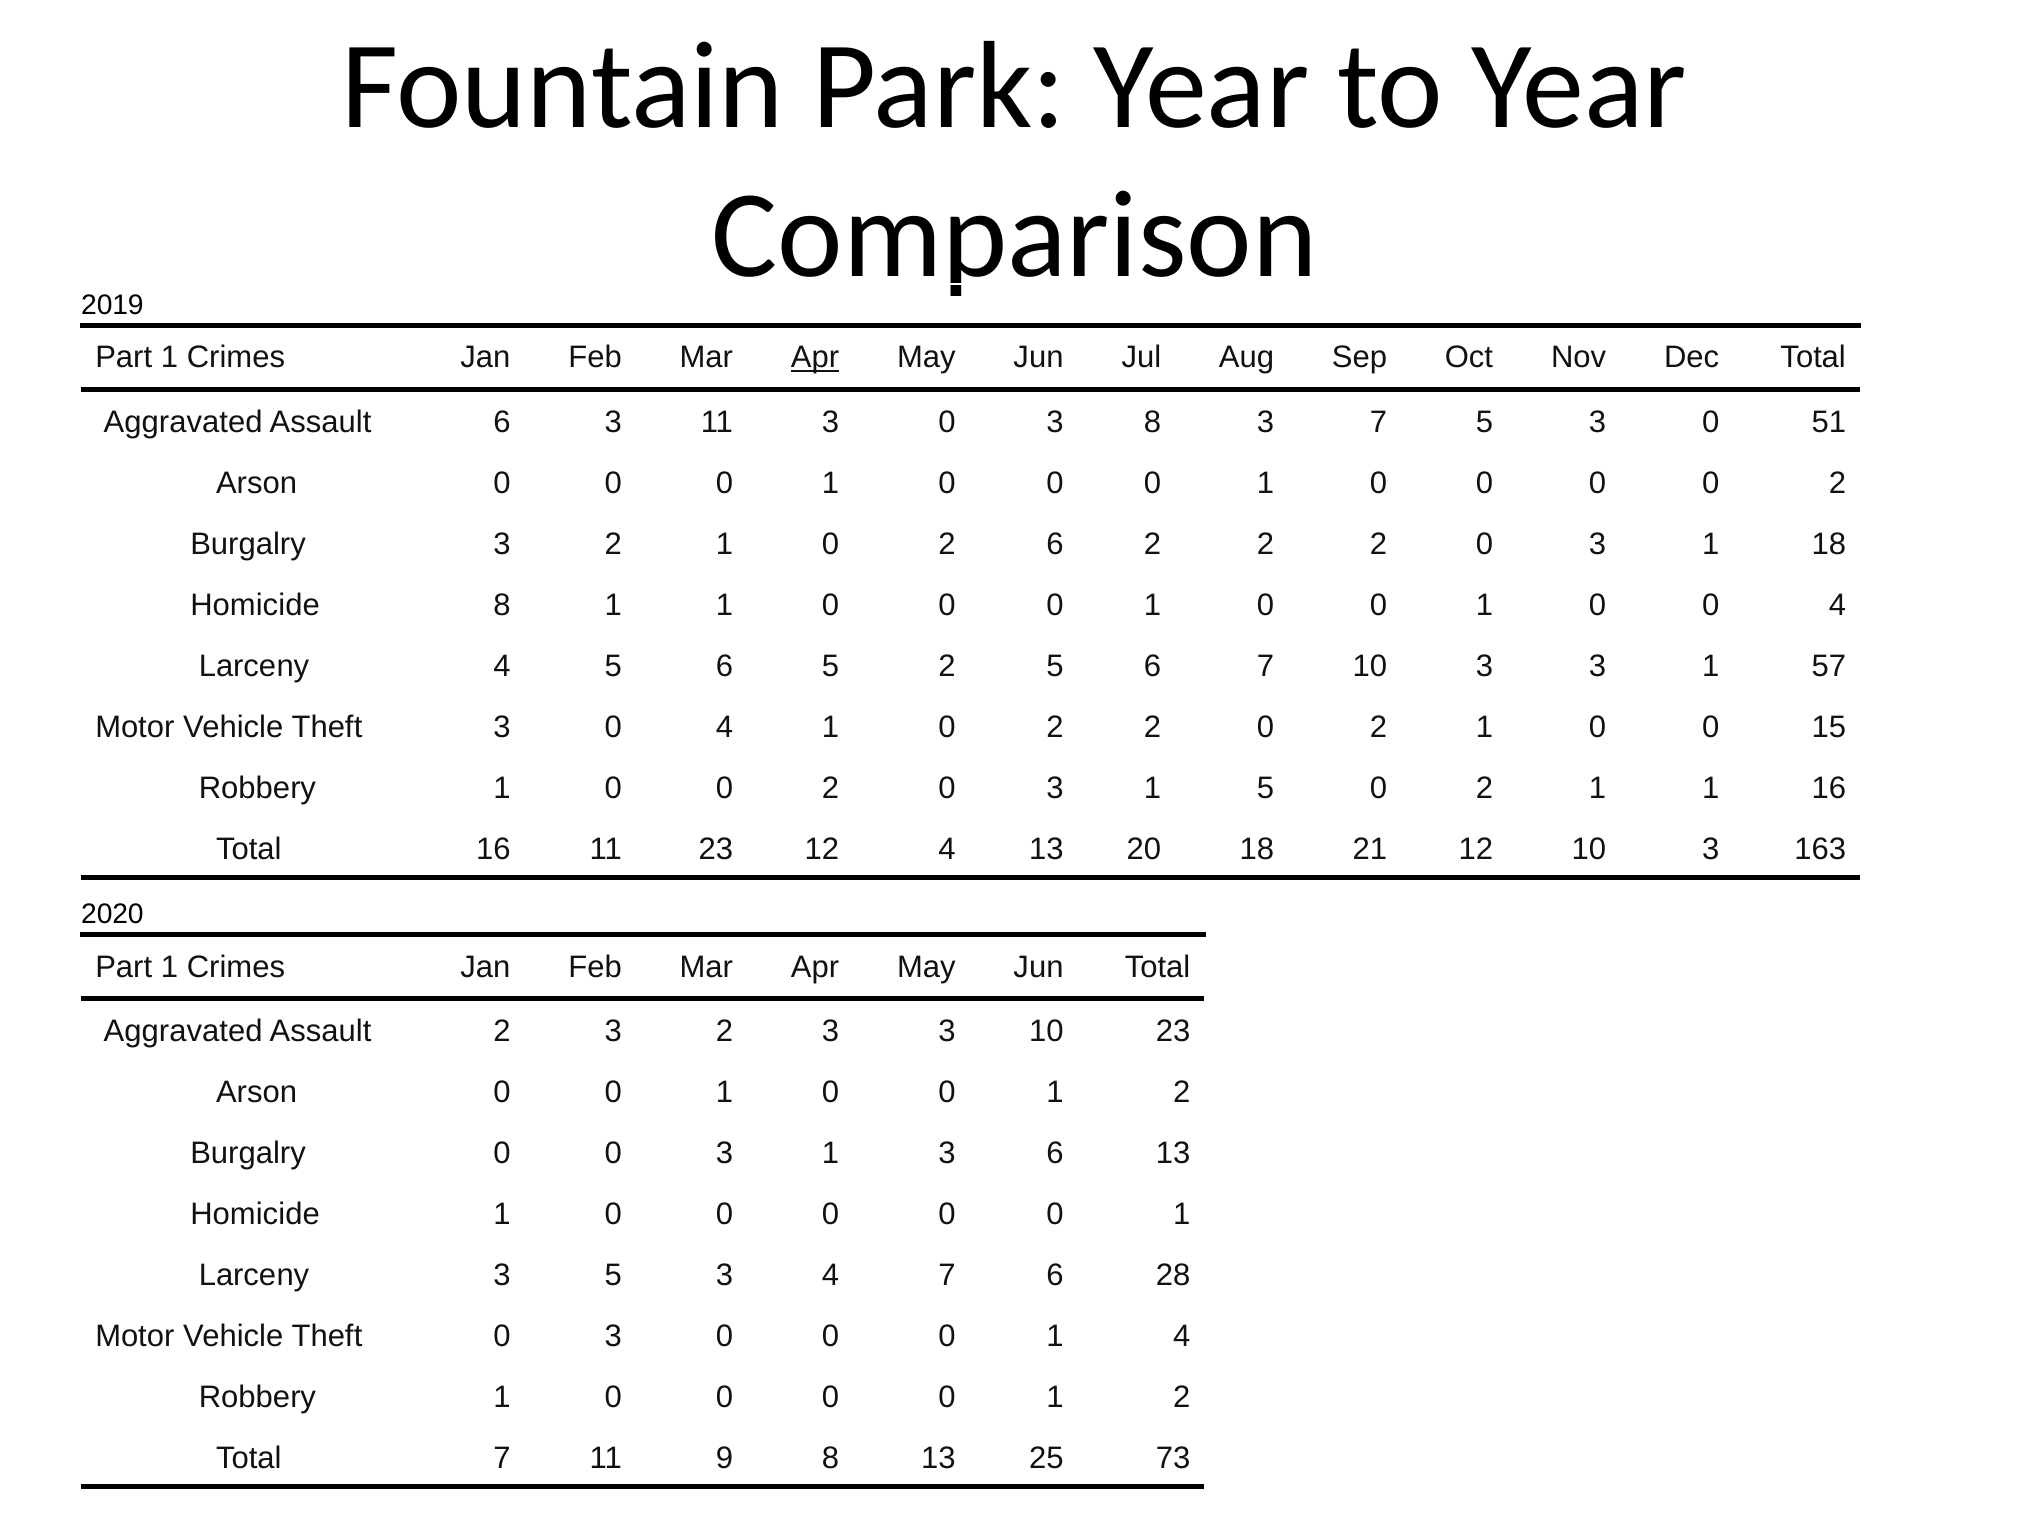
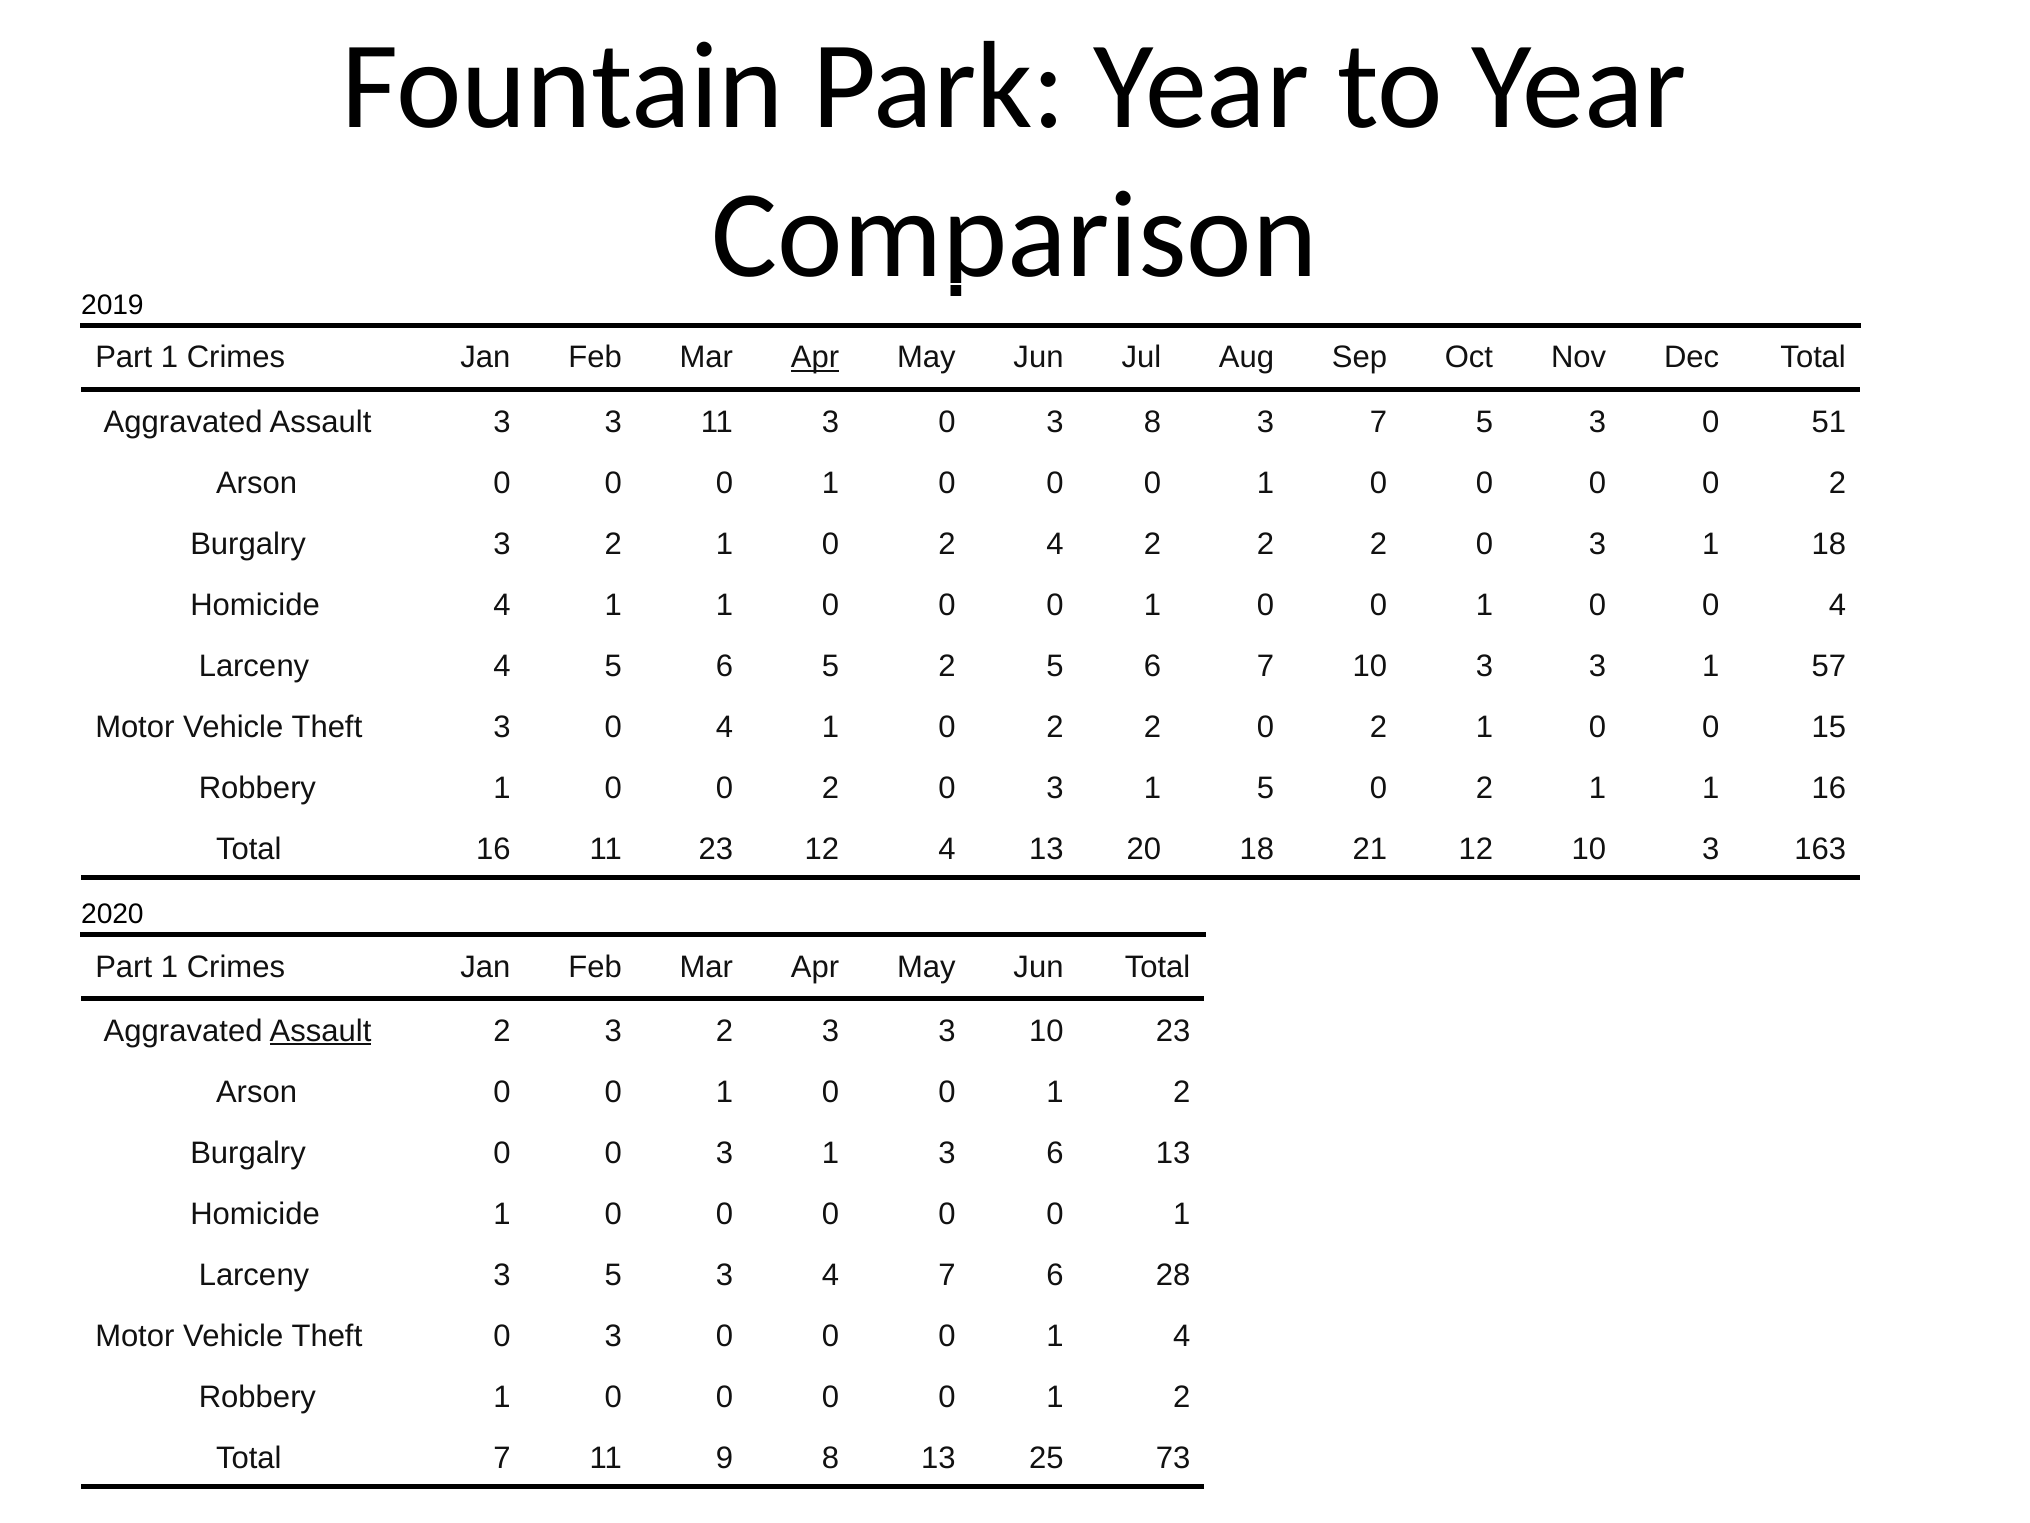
Assault 6: 6 -> 3 (502, 422)
2 6: 6 -> 4 (1055, 544)
Homicide 8: 8 -> 4 (502, 605)
Assault underline: none -> present (321, 1031)
